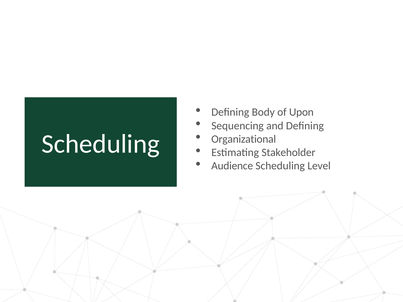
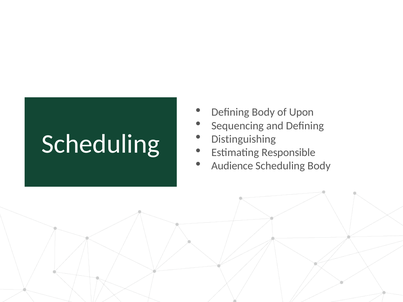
Organizational: Organizational -> Distinguishing (244, 139)
Stakeholder: Stakeholder -> Responsible (288, 153)
Scheduling Level: Level -> Body (319, 166)
